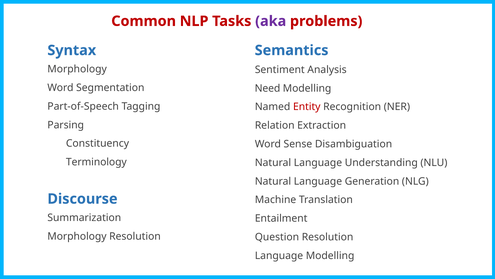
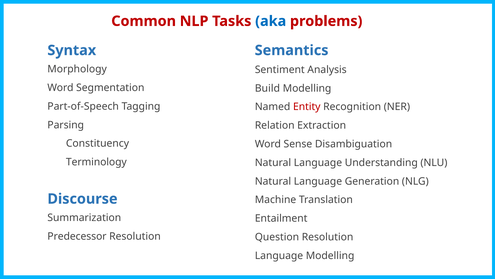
aka colour: purple -> blue (271, 21)
Need: Need -> Build (267, 88)
Morphology: Morphology -> Predecessor (77, 236)
